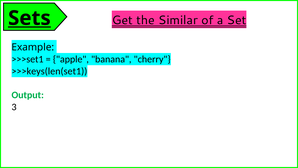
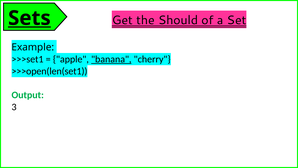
Similar: Similar -> Should (178, 20)
banana underline: none -> present (111, 59)
>>>keys(len(set1: >>>keys(len(set1 -> >>>open(len(set1 (49, 71)
